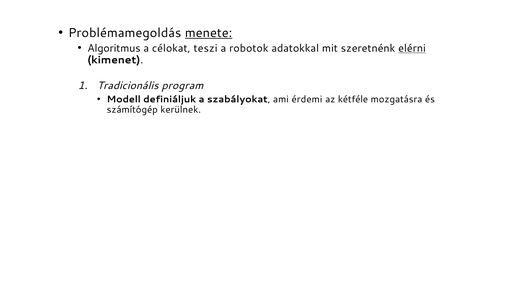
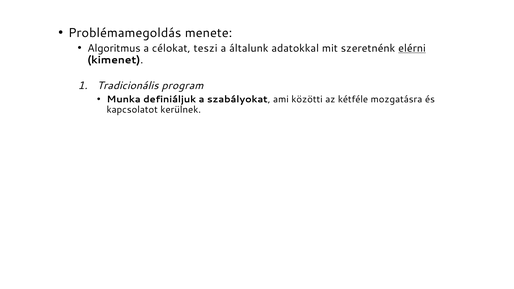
menete underline: present -> none (209, 33)
robotok: robotok -> általunk (249, 48)
Modell: Modell -> Munka (124, 99)
érdemi: érdemi -> közötti (307, 99)
számítógép: számítógép -> kapcsolatot (132, 110)
